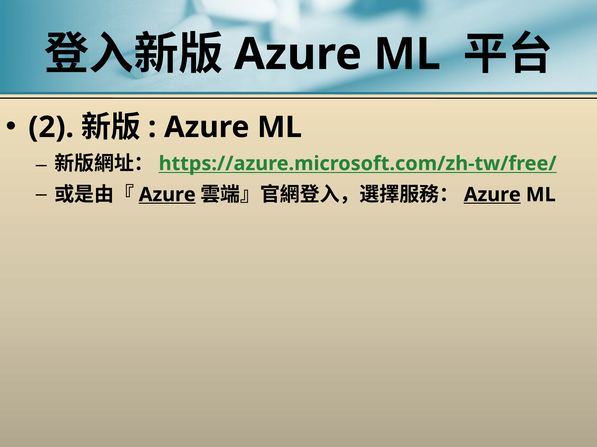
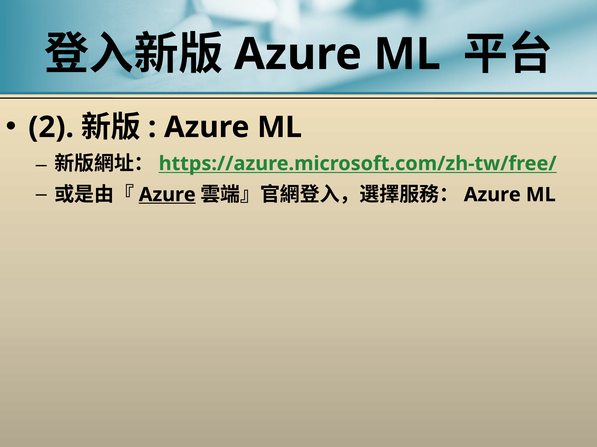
Azure underline: present -> none (492, 195)
